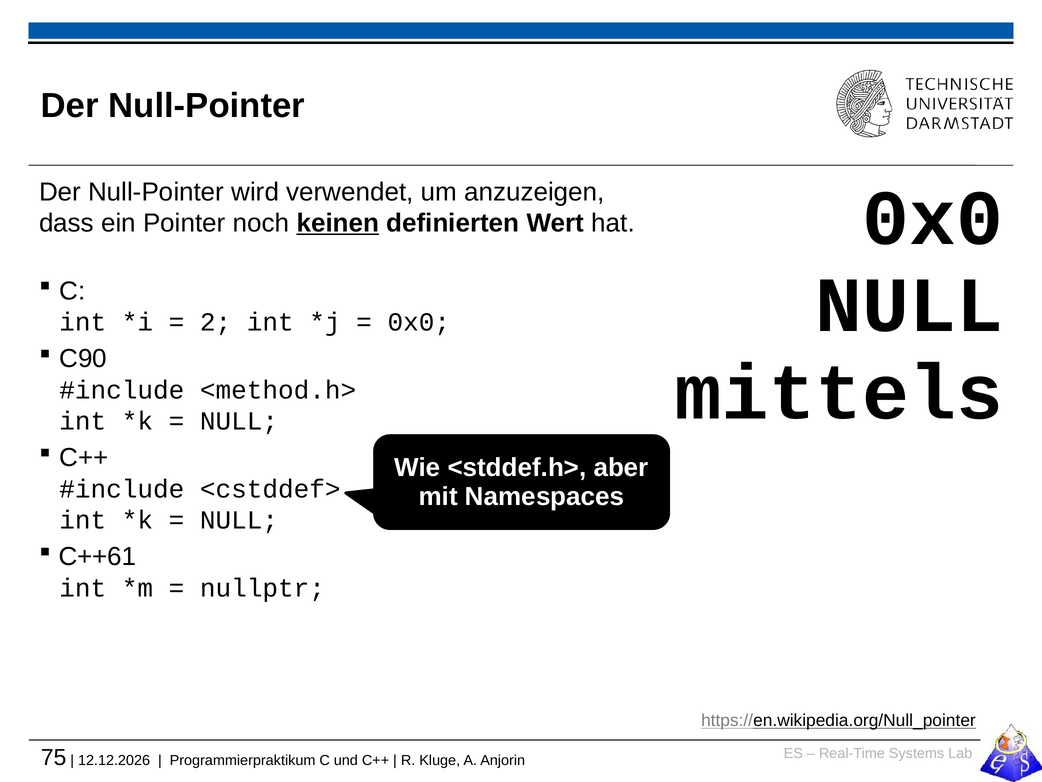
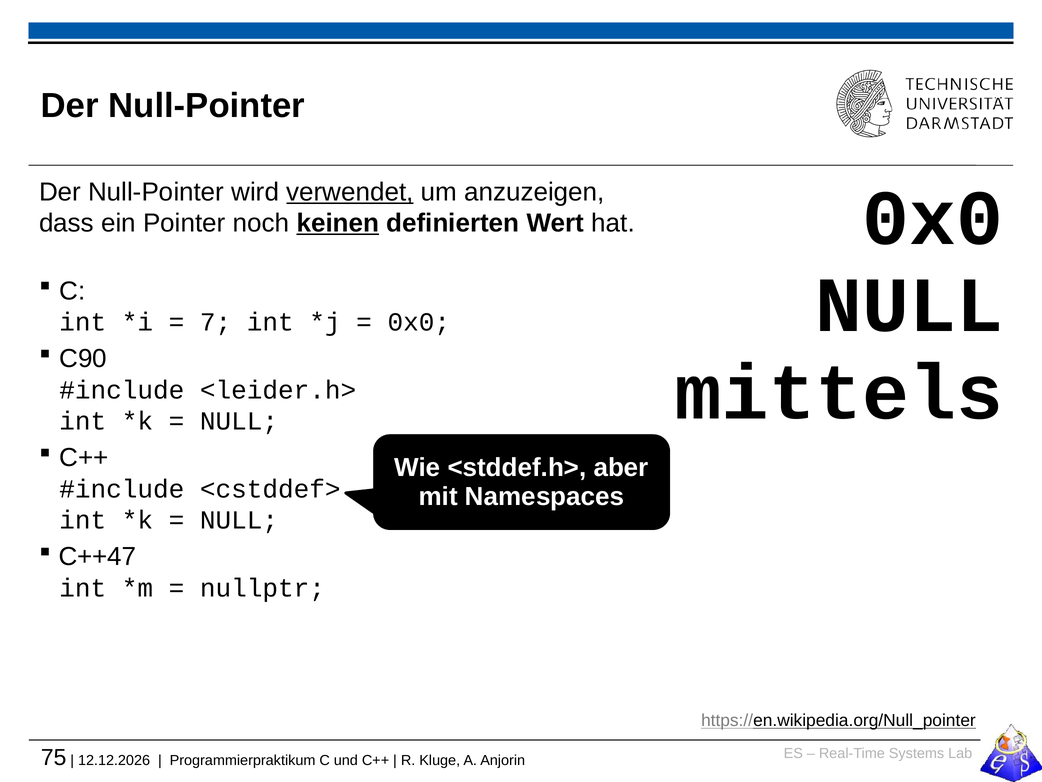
verwendet underline: none -> present (350, 192)
2: 2 -> 7 (216, 322)
<method.h>: <method.h> -> <leider.h> (278, 390)
C++61: C++61 -> C++47 (97, 557)
